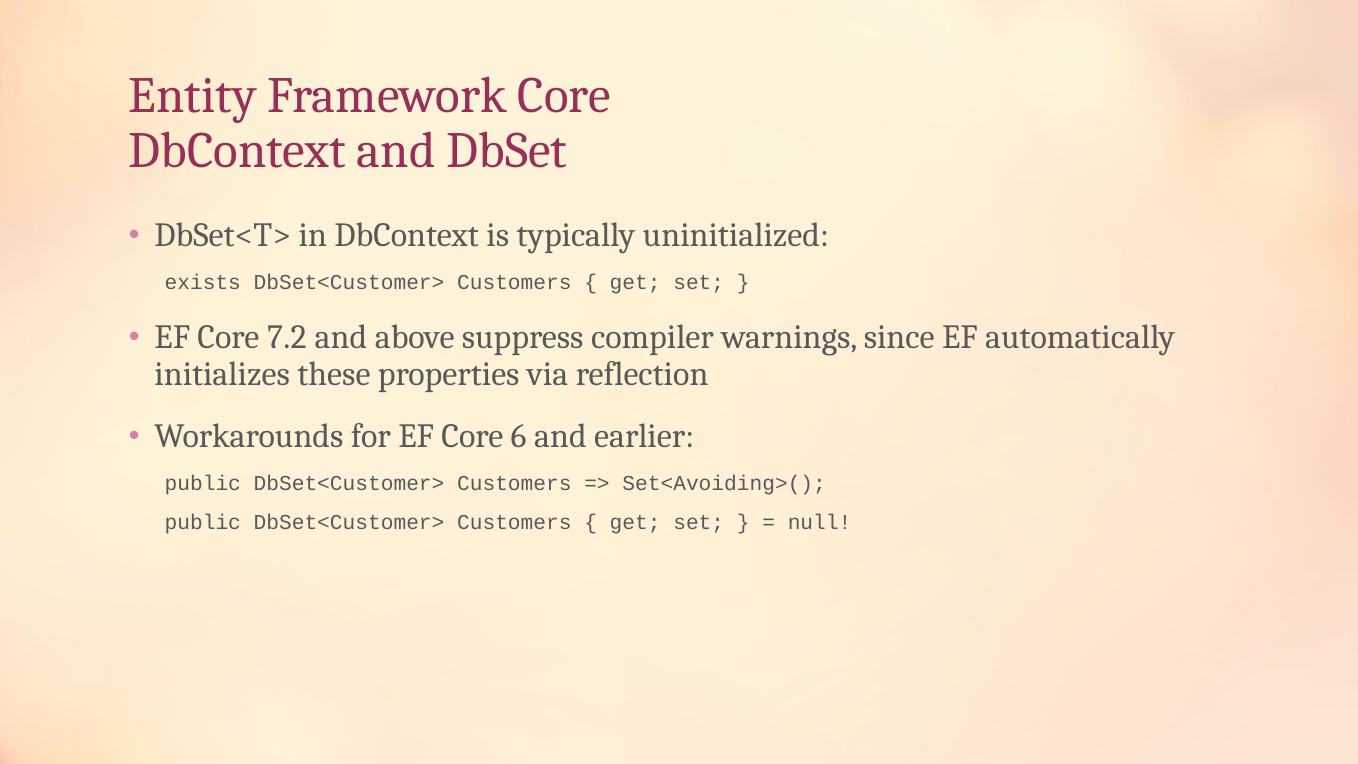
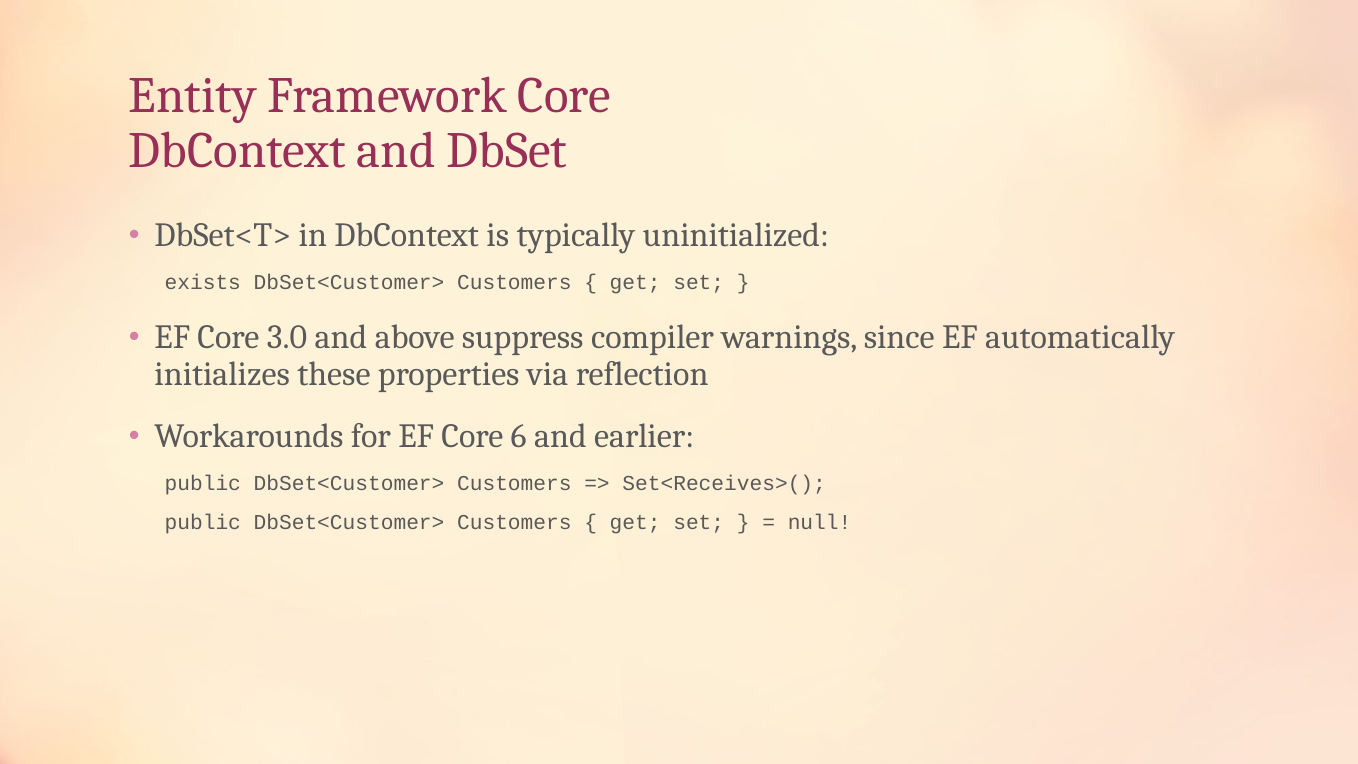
7.2: 7.2 -> 3.0 (287, 337)
Set<Avoiding>(: Set<Avoiding>( -> Set<Receives>( (724, 483)
